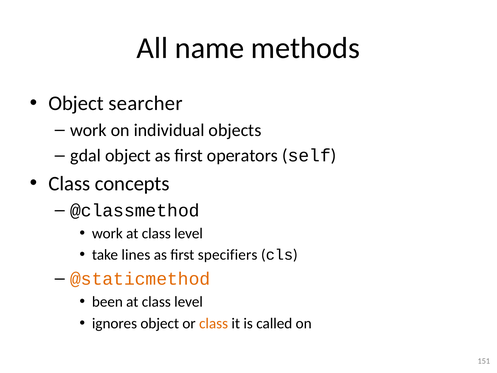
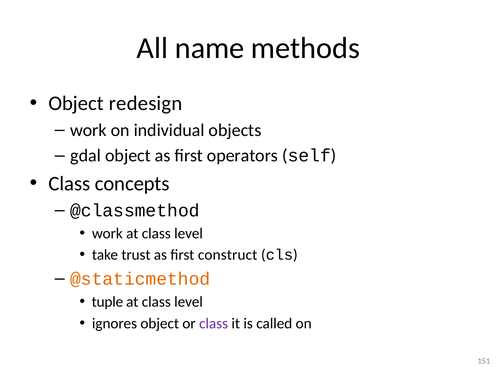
searcher: searcher -> redesign (146, 103)
lines: lines -> trust (136, 255)
specifiers: specifiers -> construct (228, 255)
been: been -> tuple (107, 302)
class colour: orange -> purple (214, 323)
